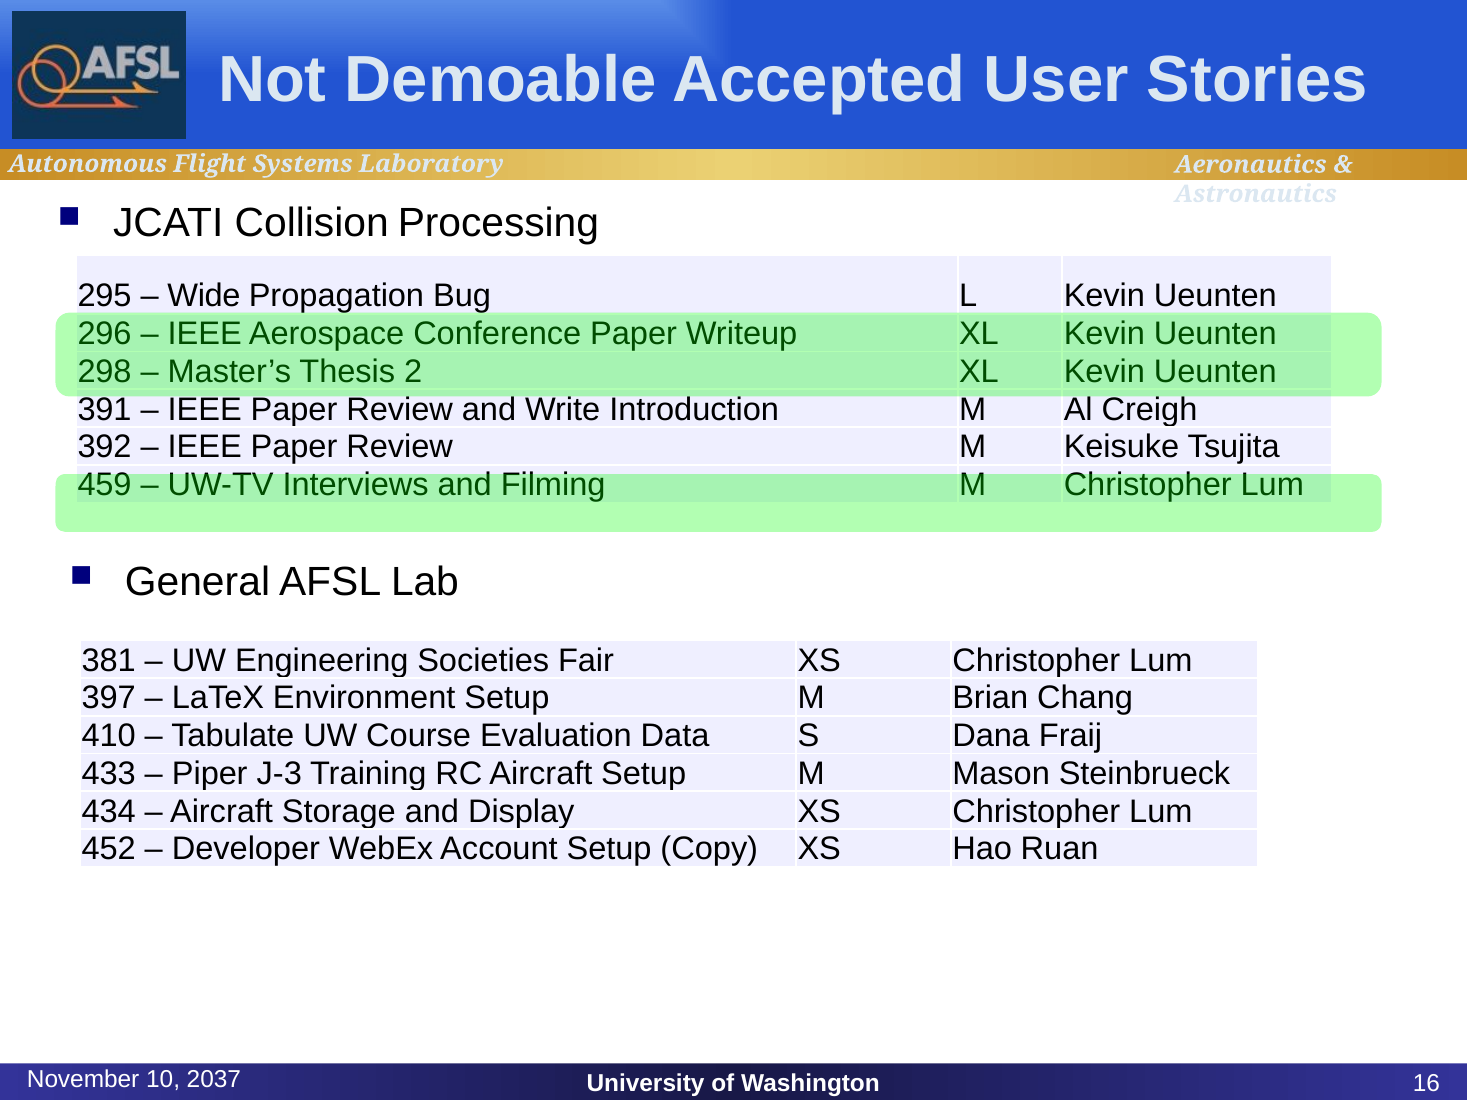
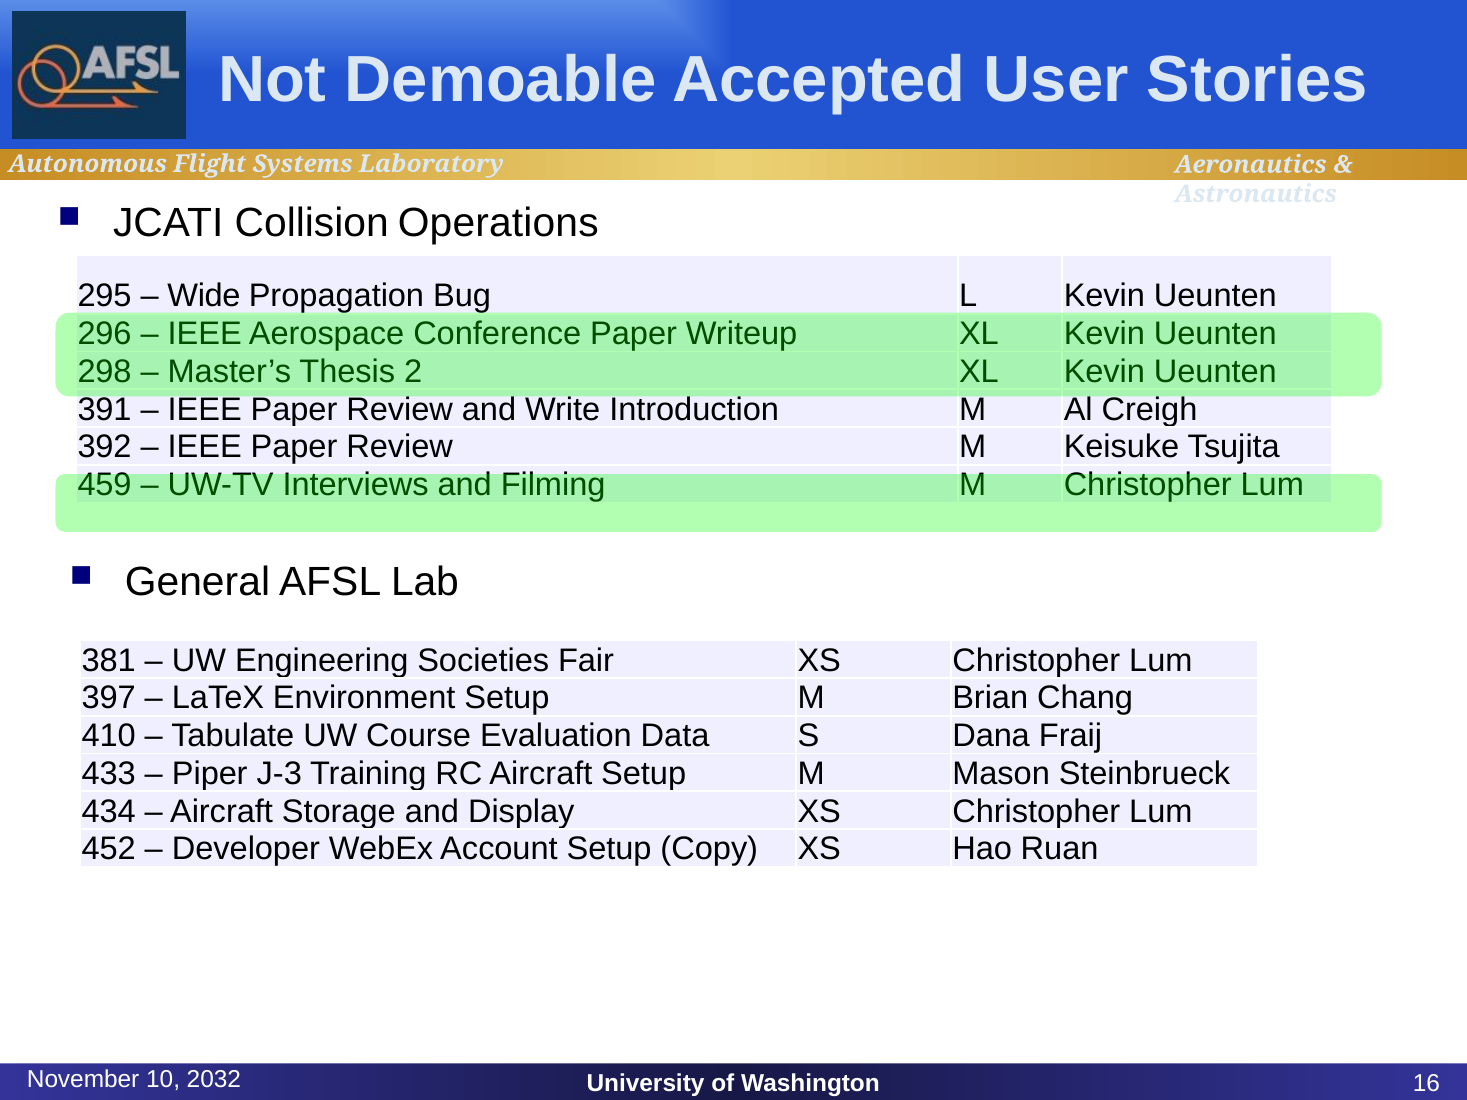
Processing: Processing -> Operations (498, 223)
2037: 2037 -> 2032 (214, 1080)
